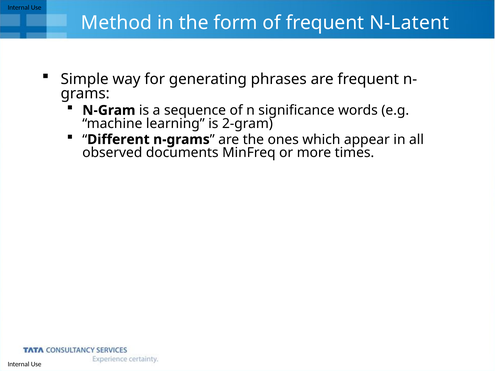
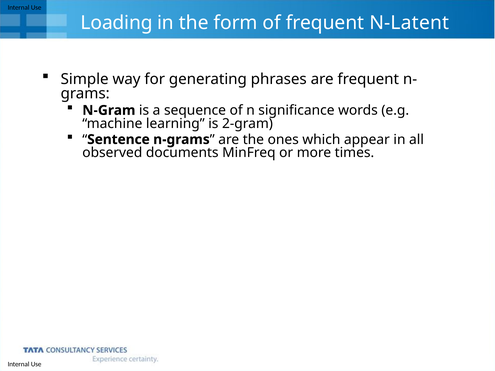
Method: Method -> Loading (117, 23)
Different: Different -> Sentence (118, 140)
